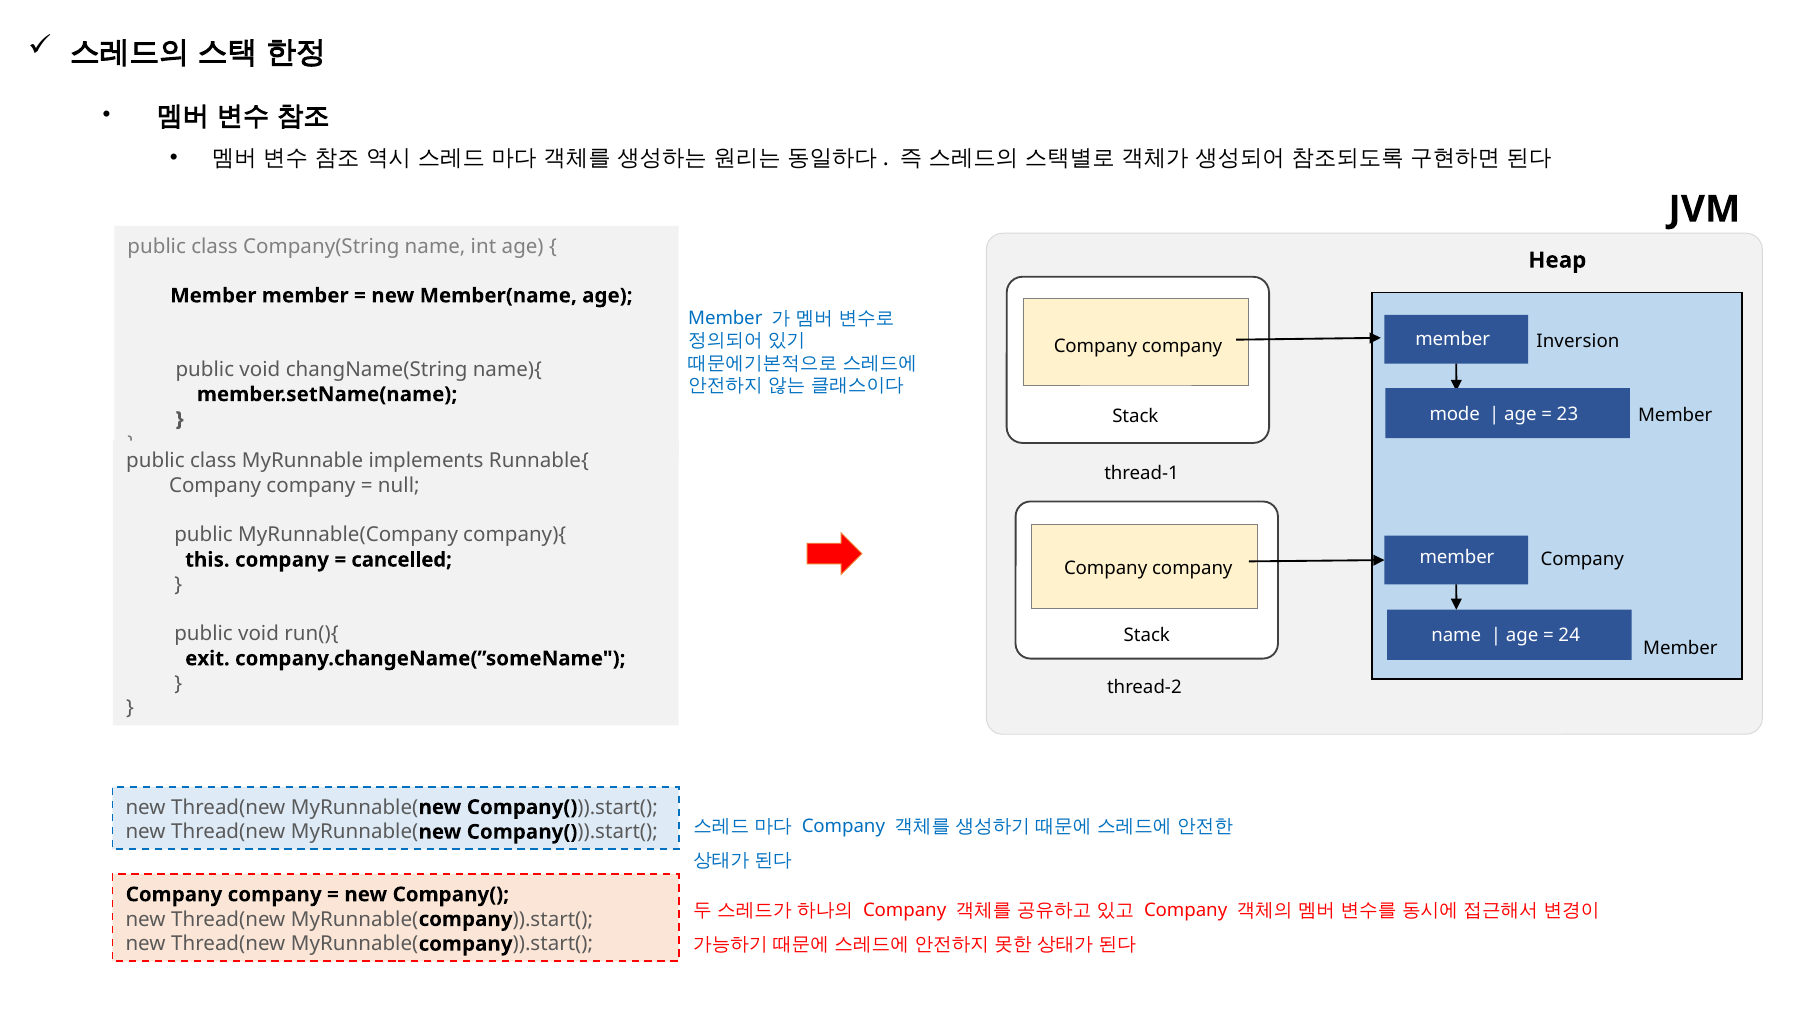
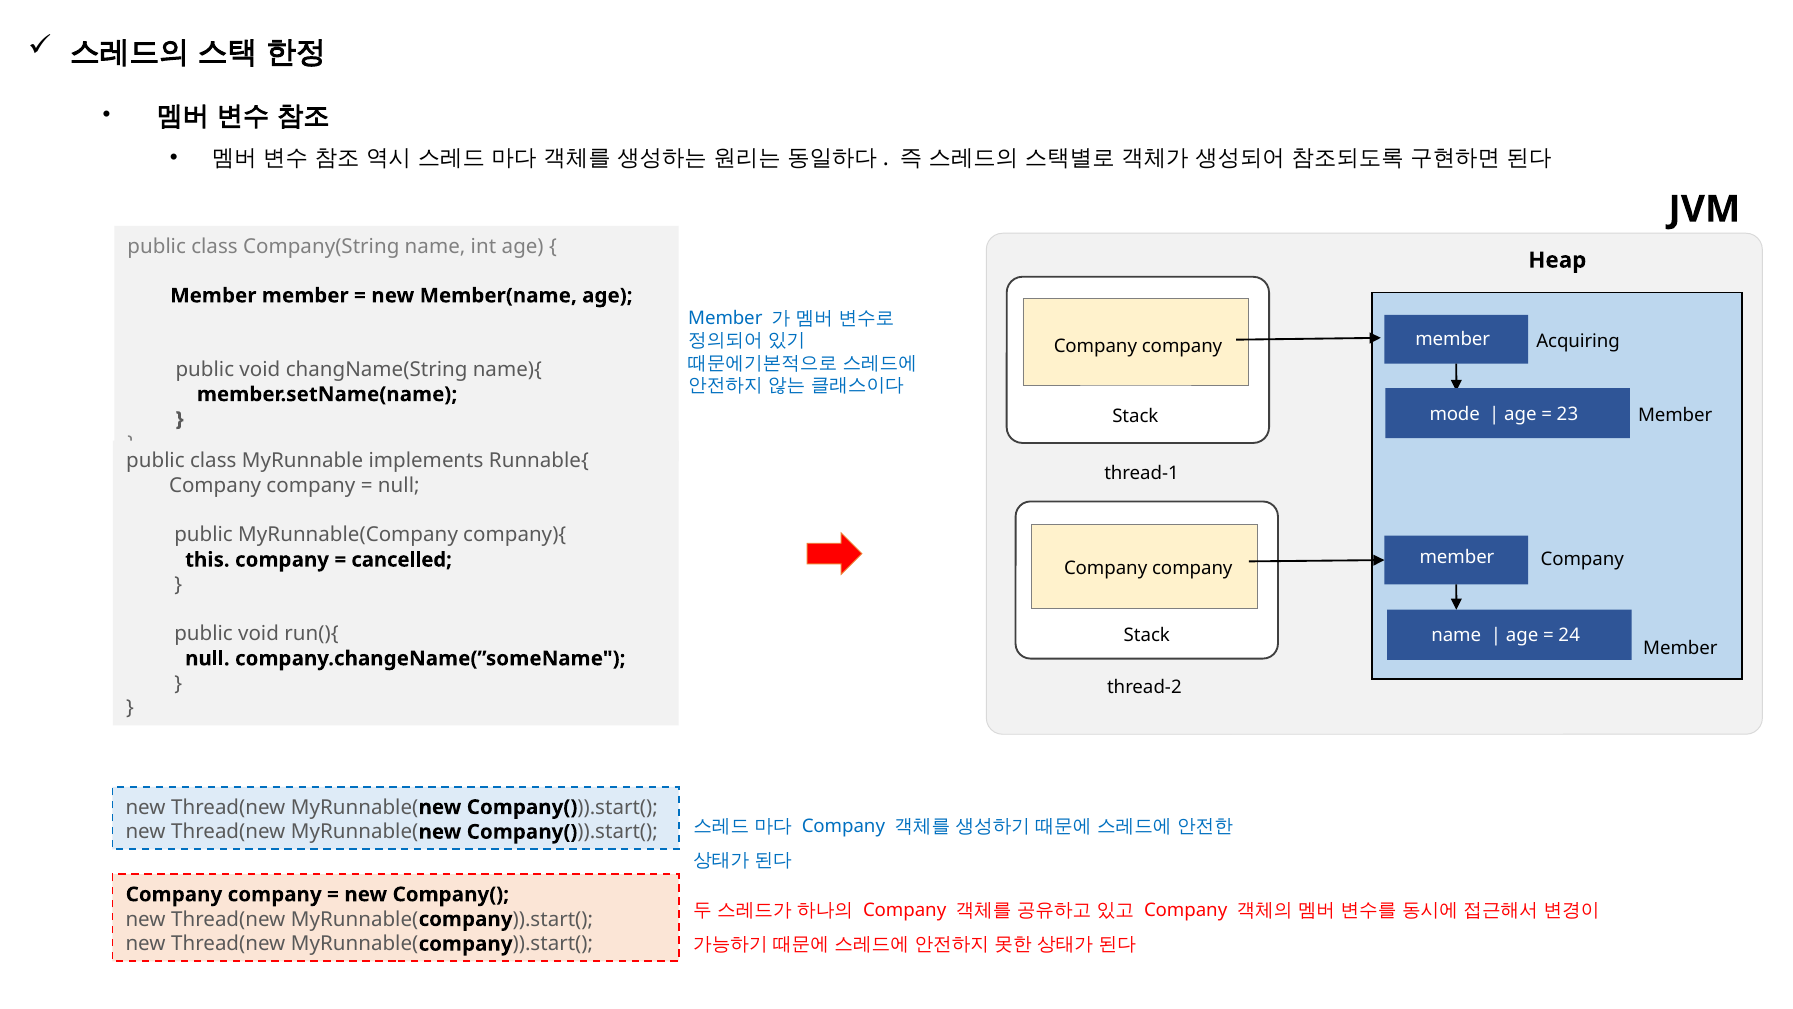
Inversion: Inversion -> Acquiring (1578, 342)
exit: exit -> null (207, 658)
